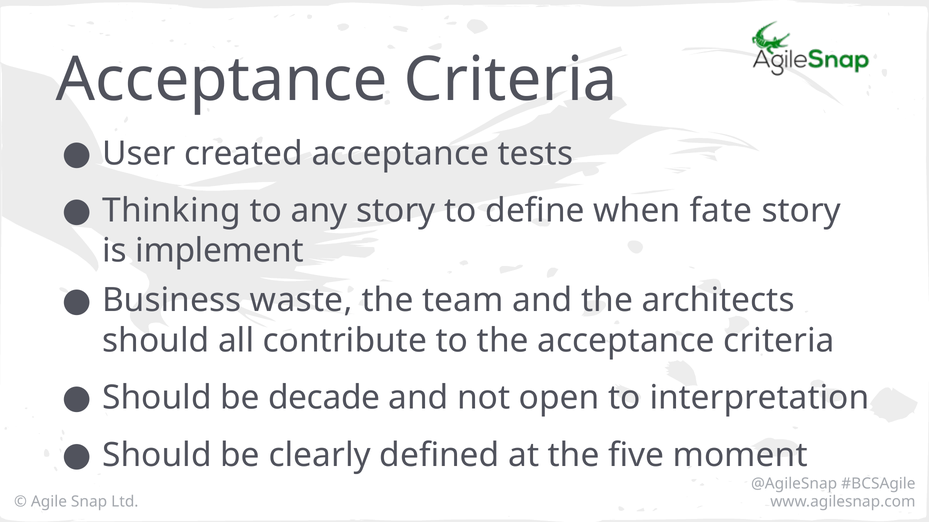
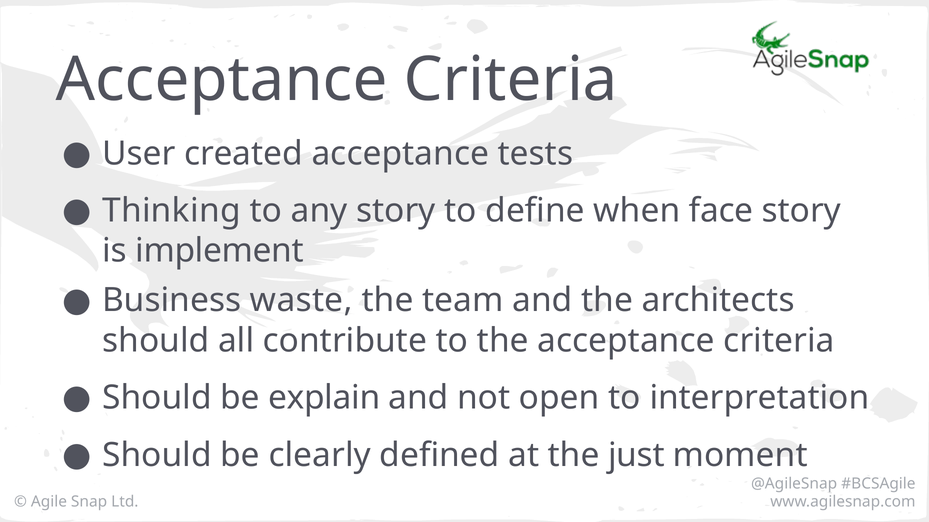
fate: fate -> face (721, 211)
decade: decade -> explain (324, 398)
five: five -> just (636, 456)
